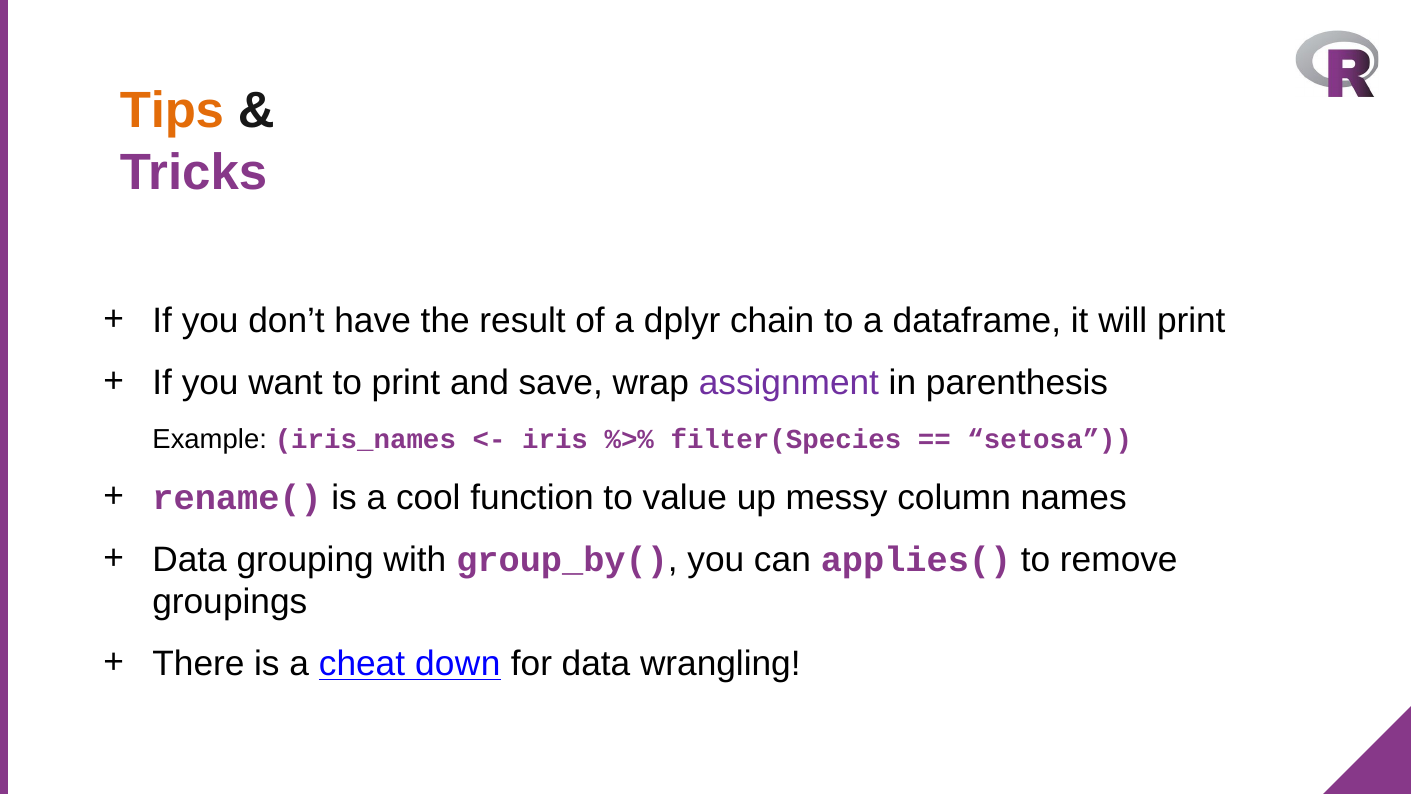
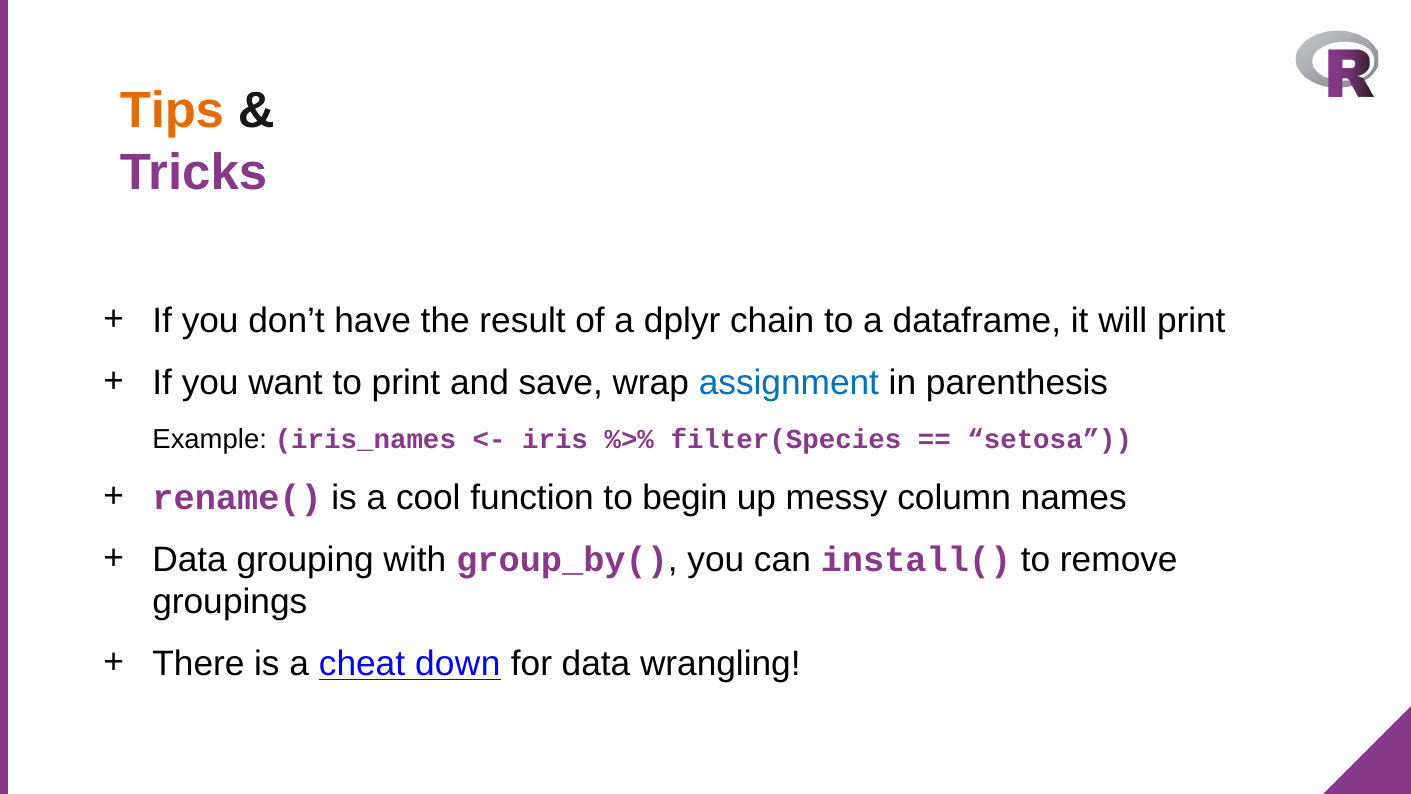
assignment colour: purple -> blue (789, 383)
value: value -> begin (685, 497)
applies(: applies( -> install( (916, 559)
